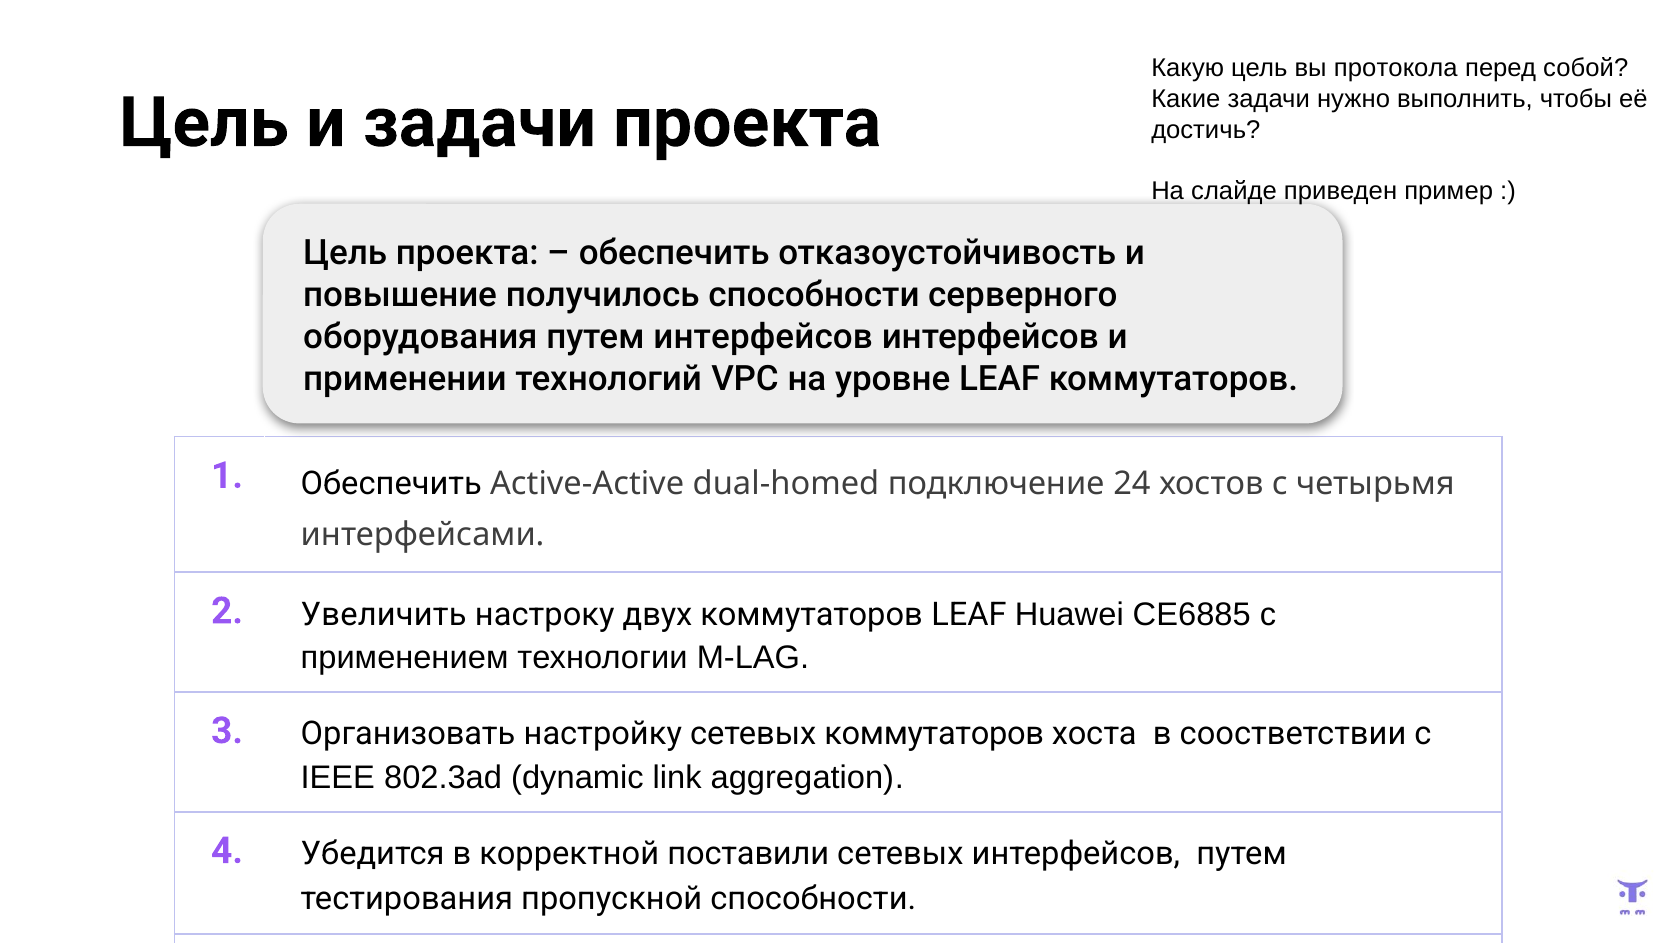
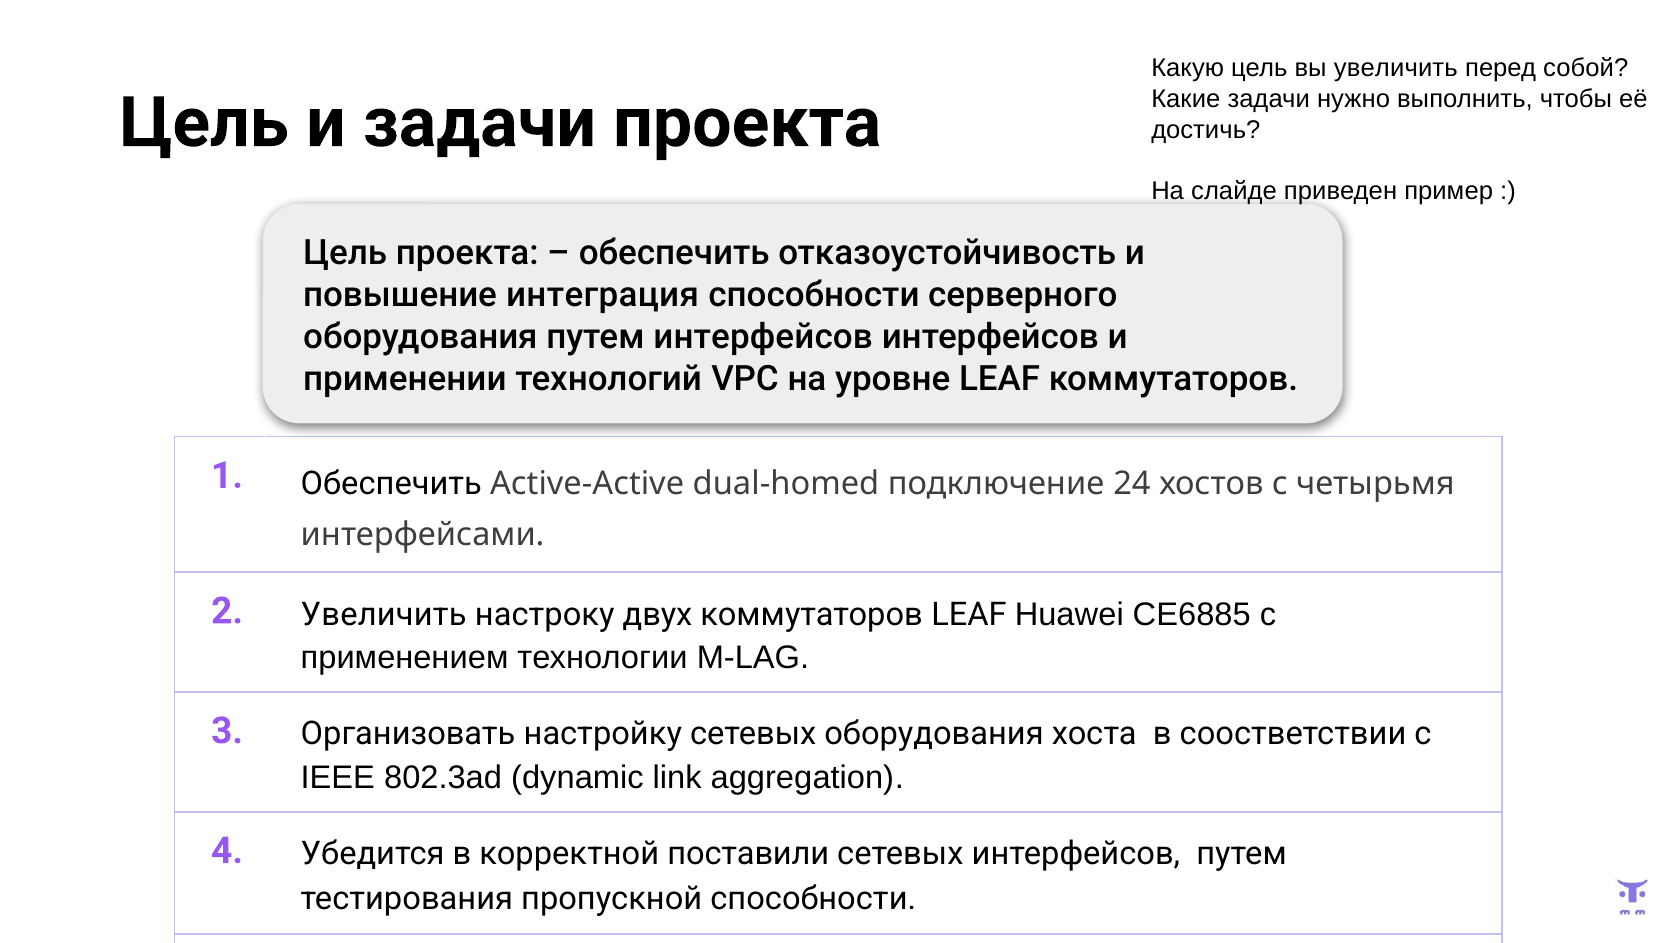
вы протокола: протокола -> увеличить (1396, 68)
получилось: получилось -> интеграция (603, 295)
сетевых коммутаторов: коммутаторов -> оборудования (934, 734)
